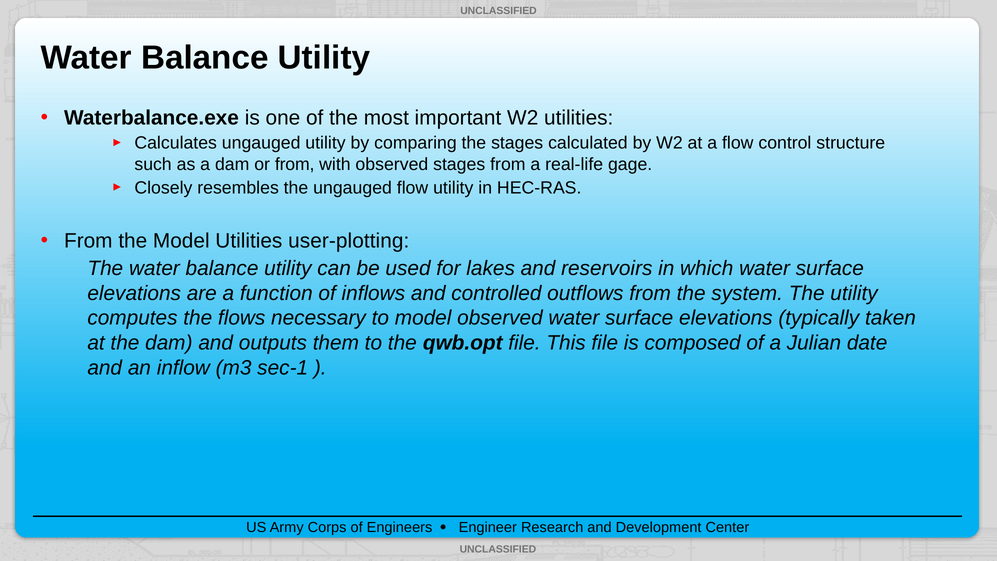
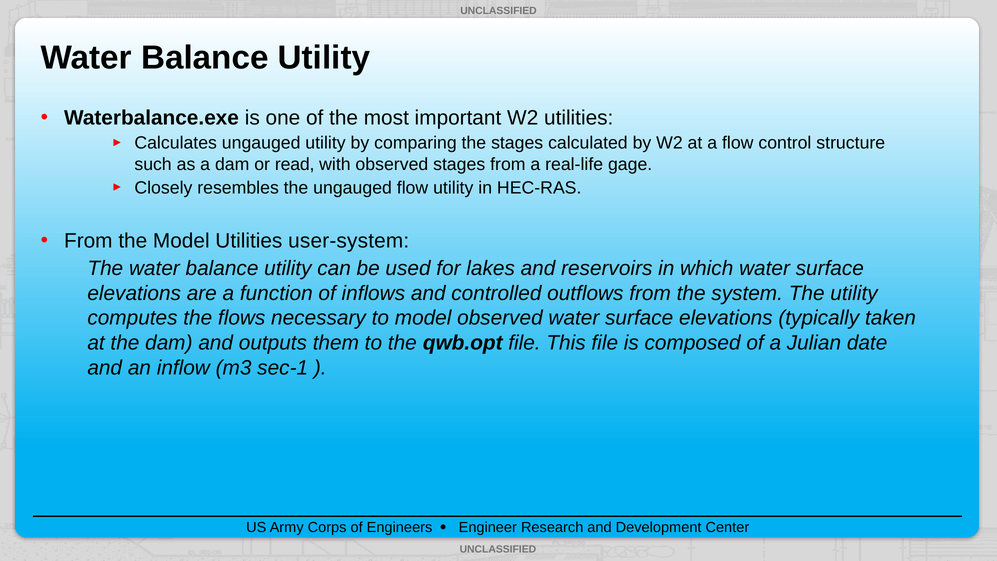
or from: from -> read (295, 164)
user-plotting: user-plotting -> user-system (349, 241)
